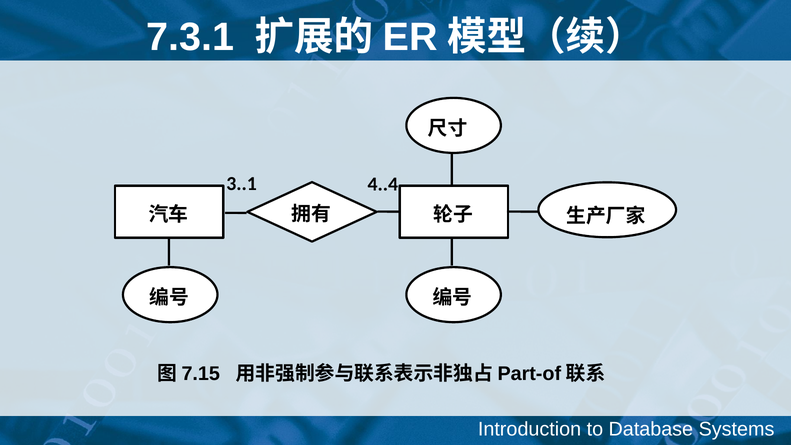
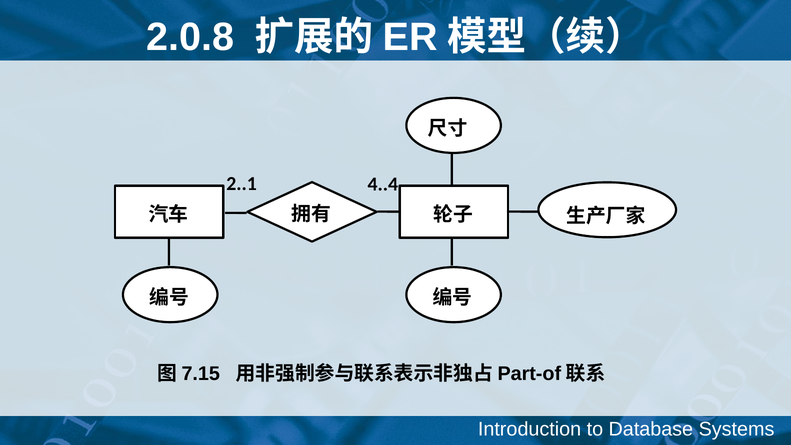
7.3.1: 7.3.1 -> 2.0.8 (190, 37)
3..1: 3..1 -> 2..1 (242, 184)
